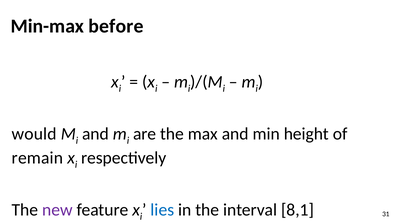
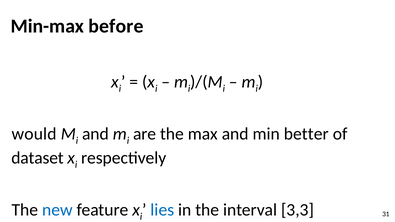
height: height -> better (306, 134)
remain: remain -> dataset (38, 158)
new colour: purple -> blue (57, 210)
8,1: 8,1 -> 3,3 (298, 210)
